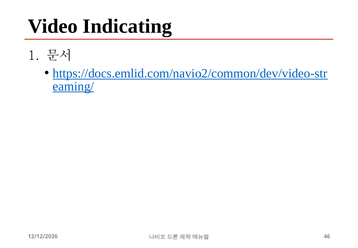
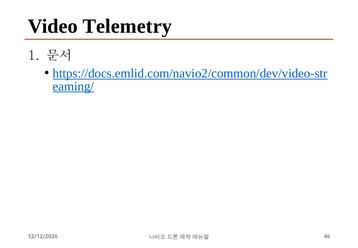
Indicating: Indicating -> Telemetry (127, 26)
